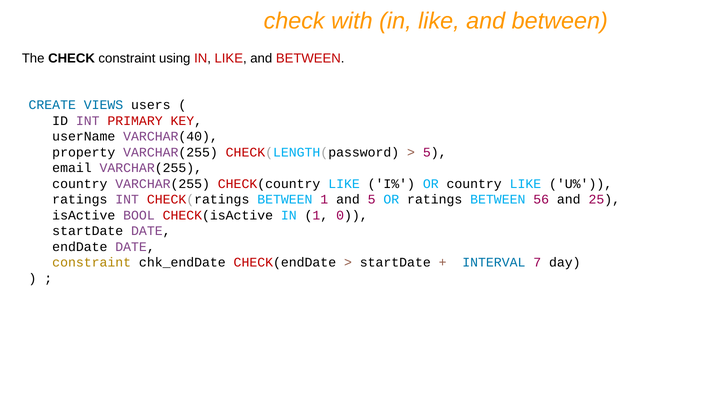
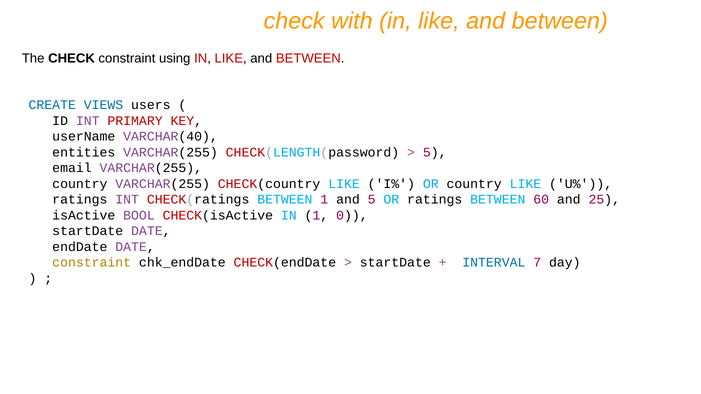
property: property -> entities (84, 152)
56: 56 -> 60 (541, 200)
